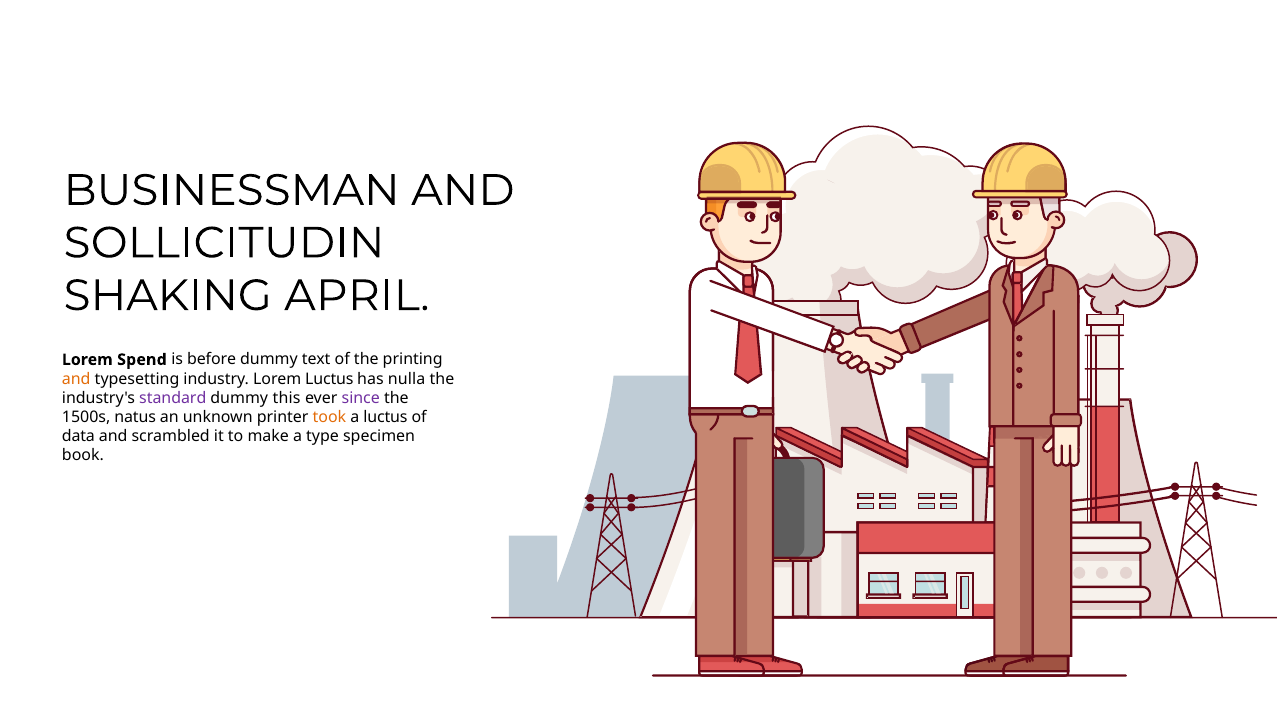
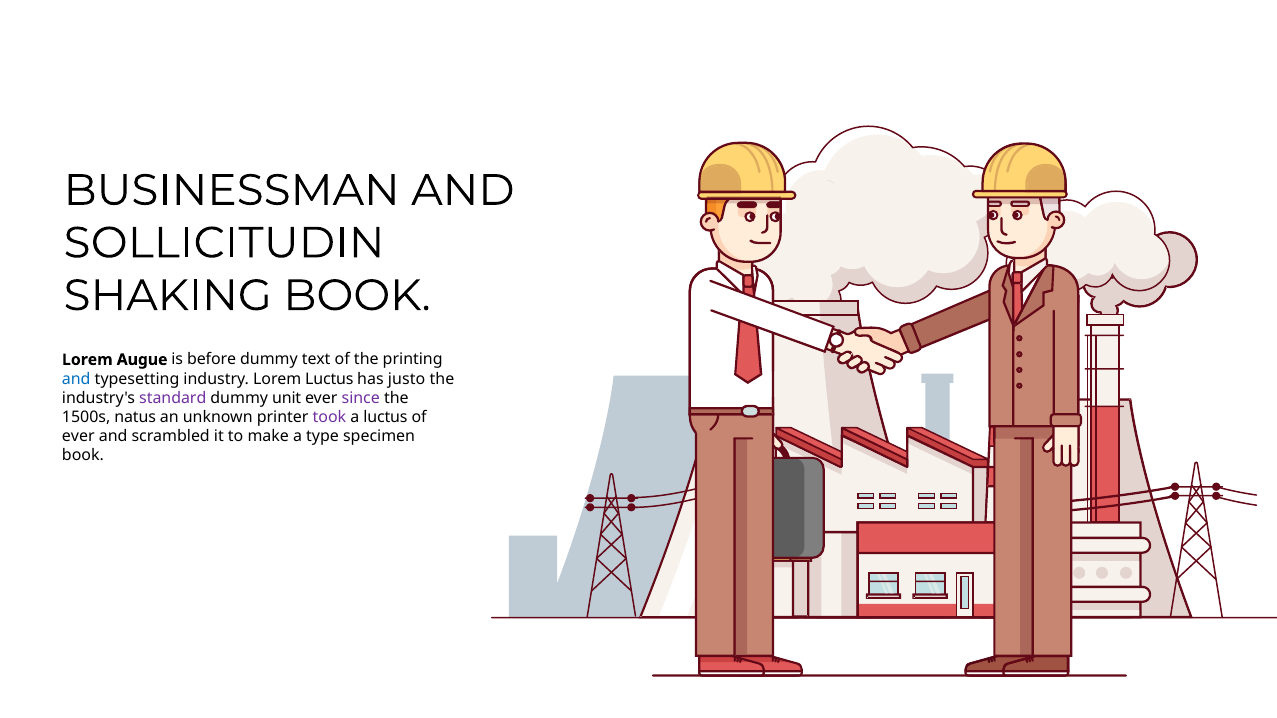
SHAKING APRIL: APRIL -> BOOK (357, 296)
Spend: Spend -> Augue (142, 360)
and colour: orange -> blue (76, 379)
nulla: nulla -> justo (407, 379)
this: this -> unit (287, 398)
took colour: orange -> purple (329, 417)
data: data -> ever (78, 436)
